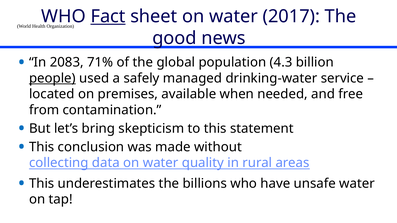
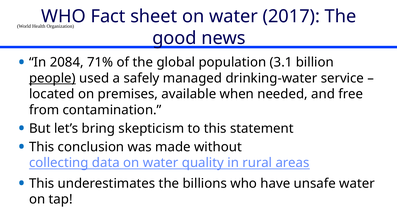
Fact underline: present -> none (108, 16)
2083: 2083 -> 2084 (67, 62)
4.3: 4.3 -> 3.1 (281, 62)
